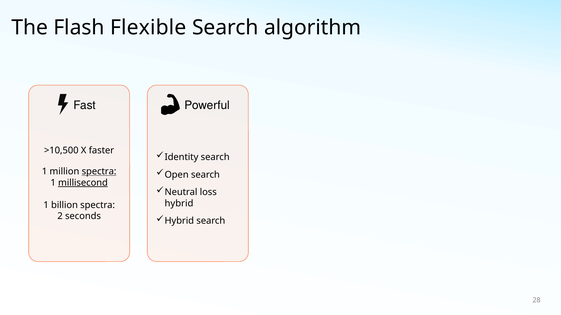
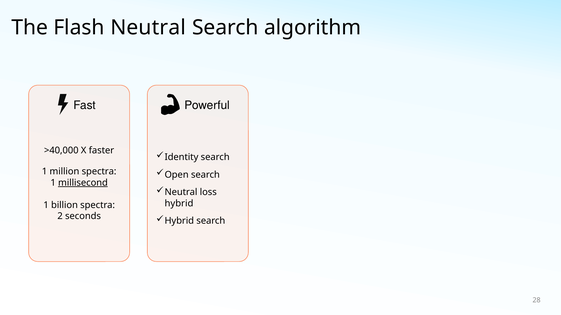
Flash Flexible: Flexible -> Neutral (148, 27)
>10,500: >10,500 -> >40,000 (61, 151)
spectra underline: present -> none (99, 172)
